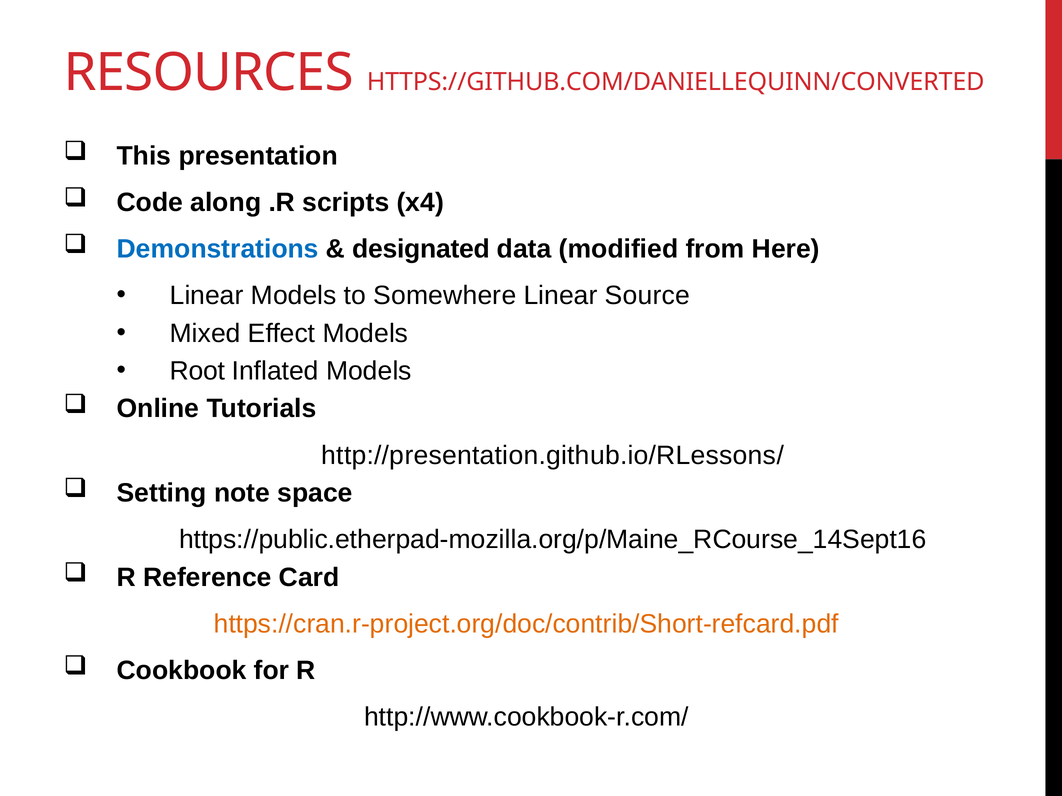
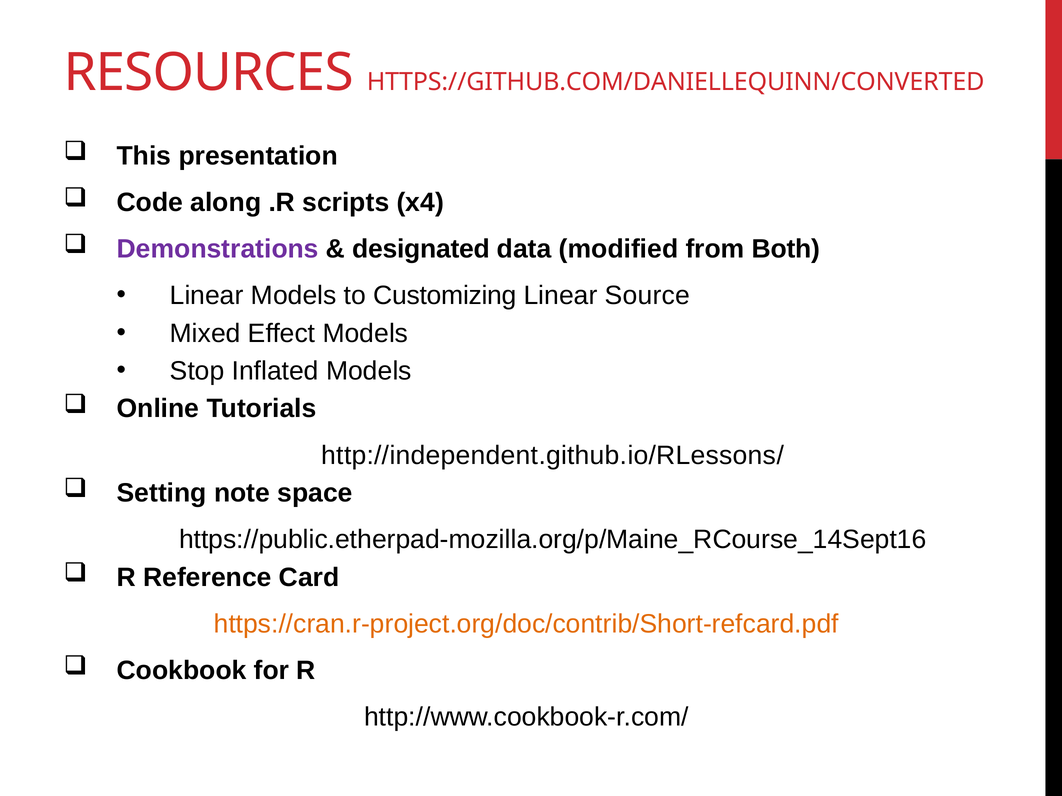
Demonstrations colour: blue -> purple (218, 249)
Here: Here -> Both (786, 249)
Somewhere: Somewhere -> Customizing (445, 296)
Root: Root -> Stop (197, 371)
http://presentation.github.io/RLessons/: http://presentation.github.io/RLessons/ -> http://independent.github.io/RLessons/ (553, 456)
